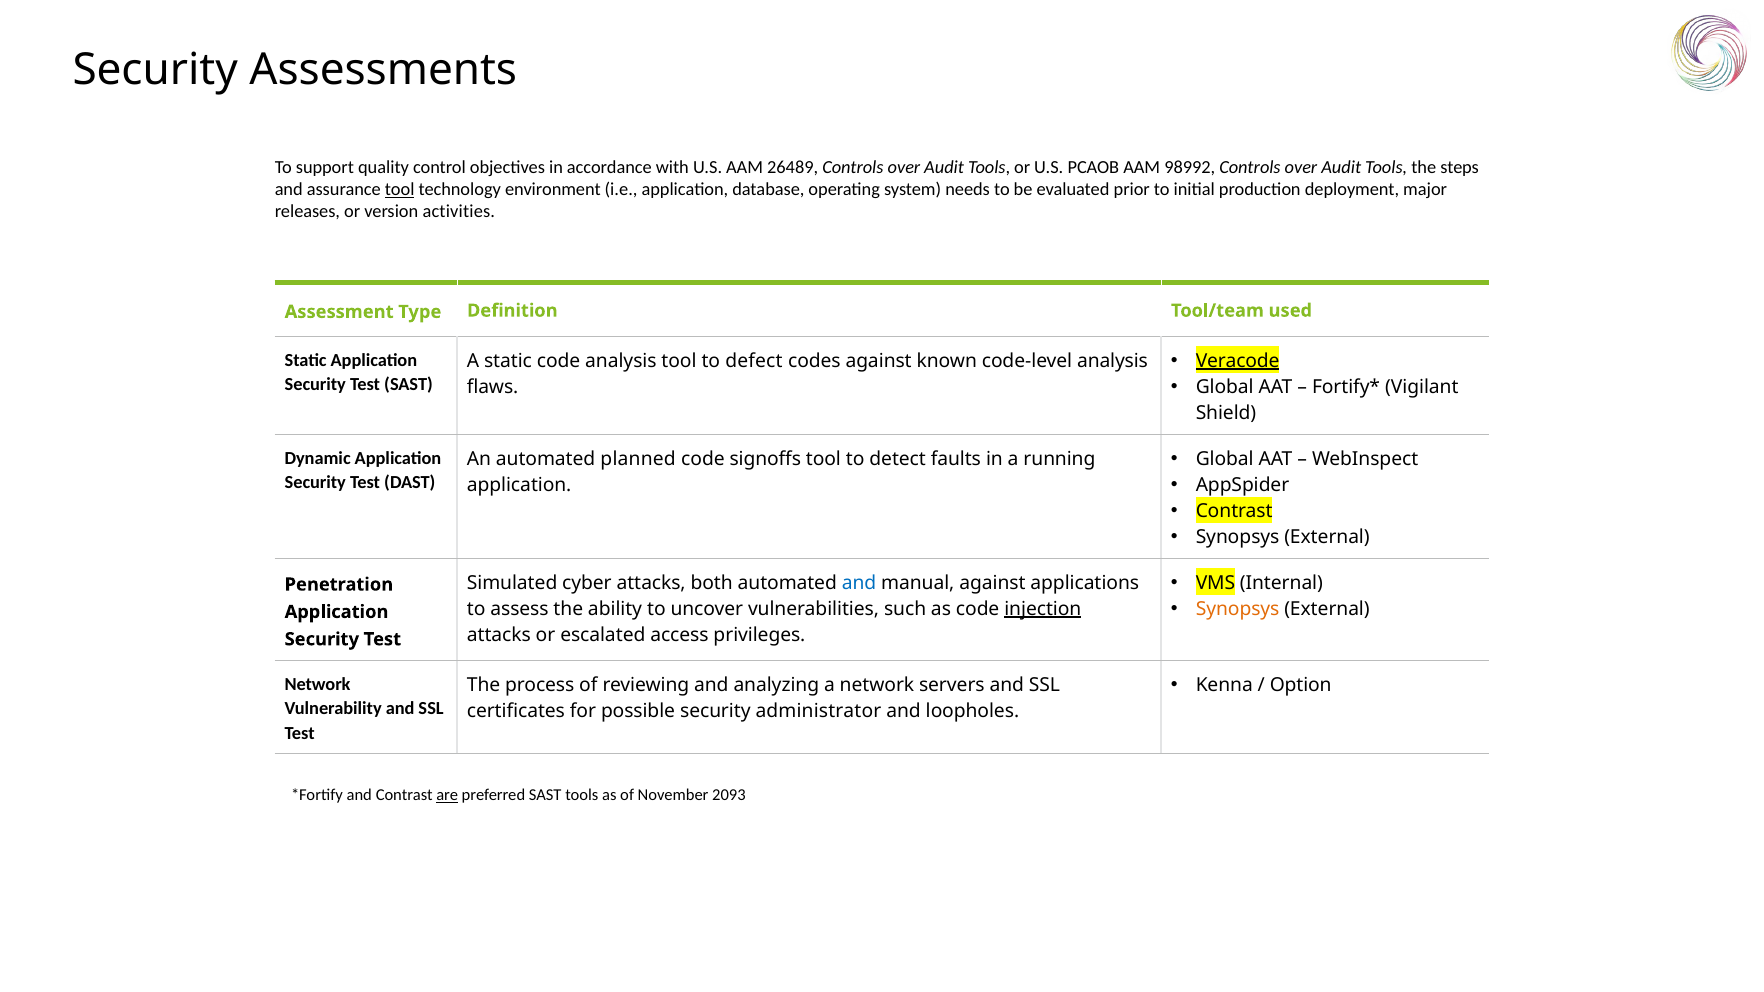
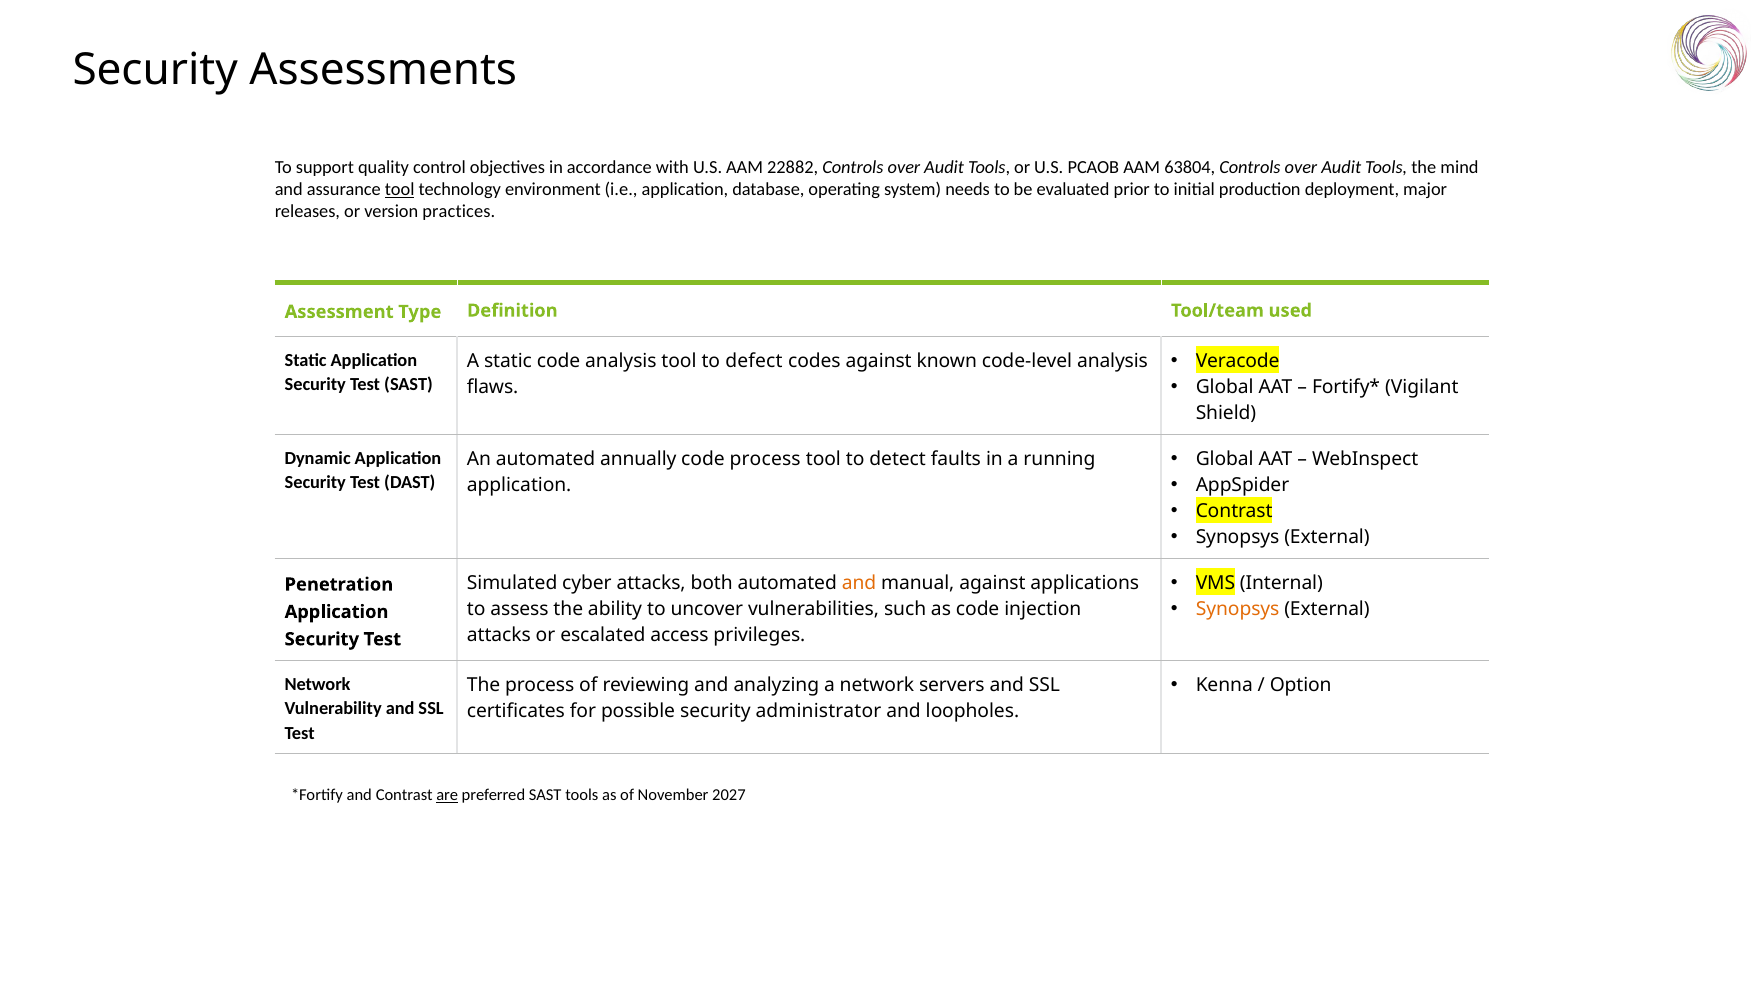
26489: 26489 -> 22882 (793, 168)
98992: 98992 -> 63804 (1190, 168)
steps: steps -> mind (1460, 168)
activities: activities -> practices (459, 212)
Veracode underline: present -> none (1238, 361)
planned: planned -> annually (638, 459)
code signoffs: signoffs -> process (765, 459)
and colour: blue -> orange (859, 583)
injection underline: present -> none (1043, 609)
2093: 2093 -> 2027 (729, 795)
